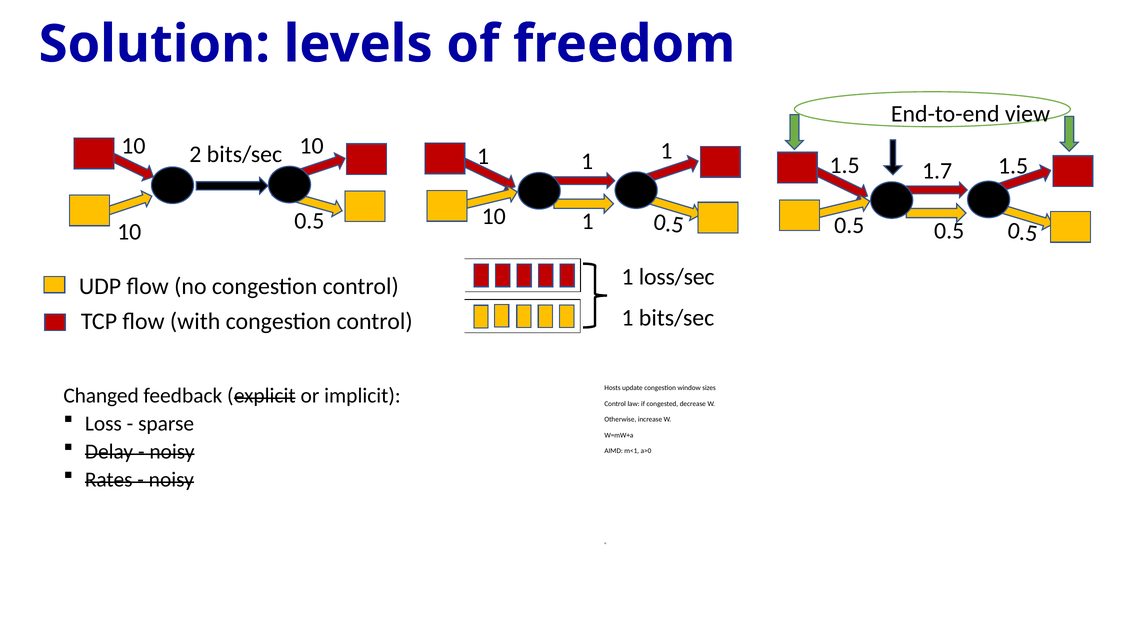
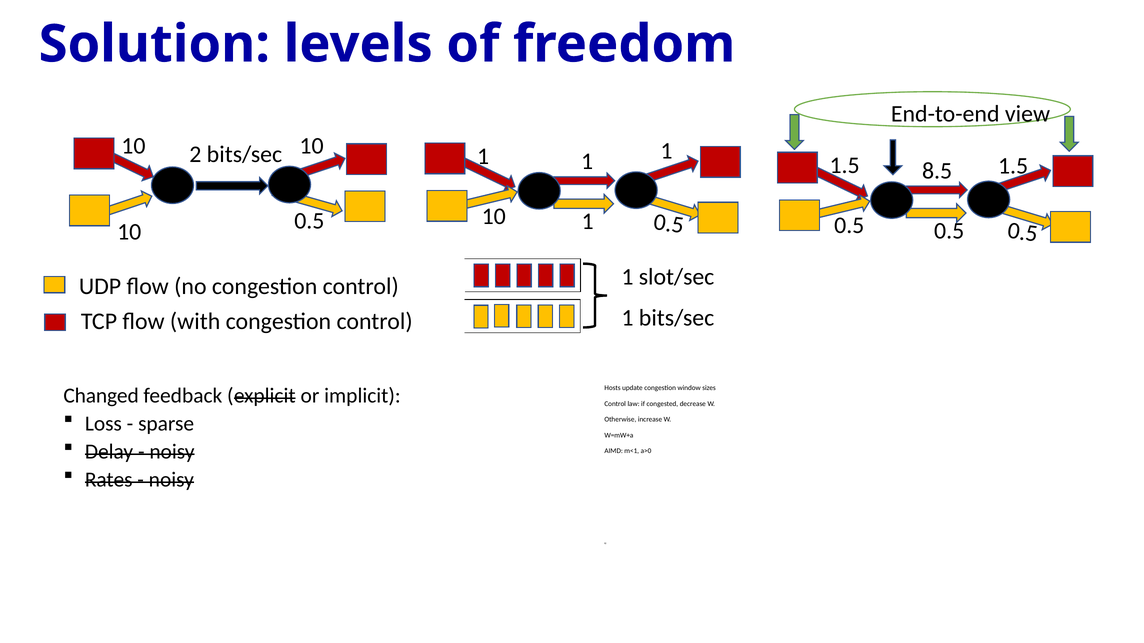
1.7: 1.7 -> 8.5 (937, 171)
loss/sec: loss/sec -> slot/sec (677, 277)
